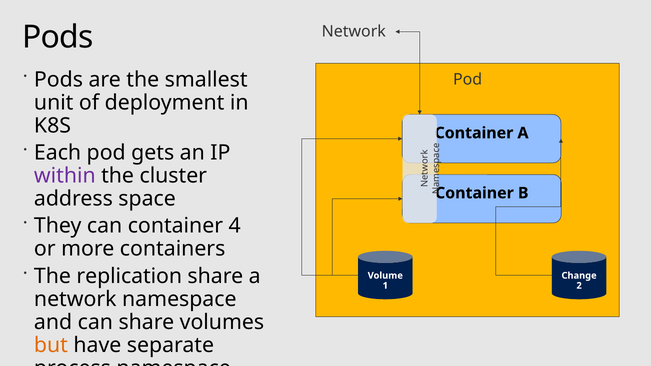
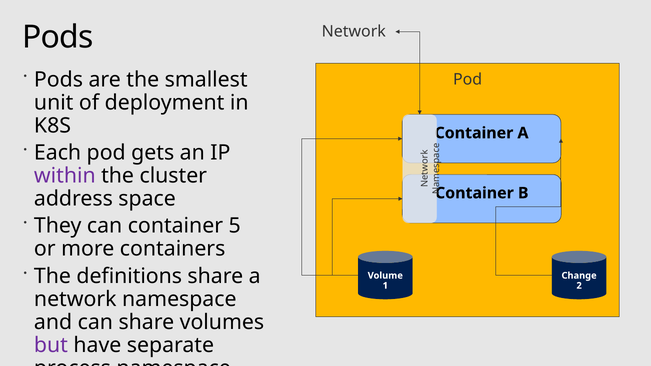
4: 4 -> 5 (235, 226)
replication: replication -> definitions (129, 276)
but colour: orange -> purple (51, 345)
